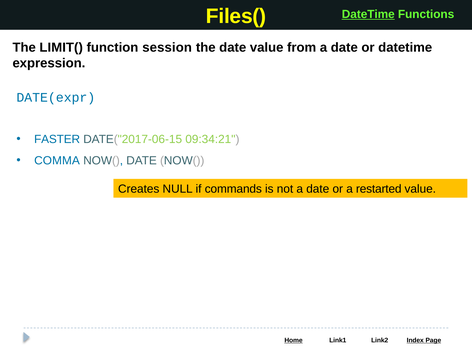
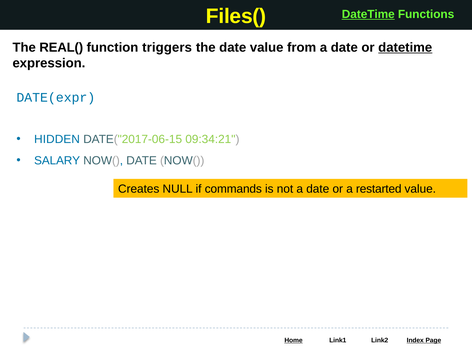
LIMIT(: LIMIT( -> REAL( (61, 47)
session: session -> triggers (167, 47)
datetime underline: none -> present (405, 47)
FASTER: FASTER -> HIDDEN (57, 139)
COMMA: COMMA -> SALARY (57, 160)
